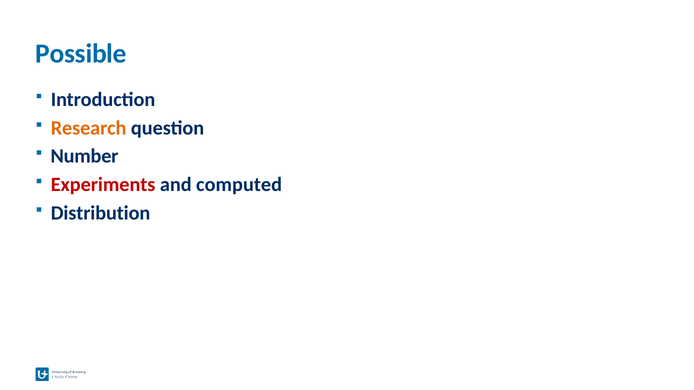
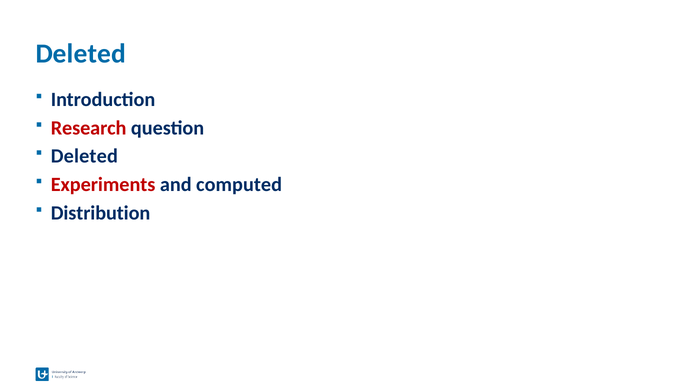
Possible: Possible -> Deleted (81, 54)
Research colour: orange -> red (89, 128)
Number: Number -> Deleted (84, 156)
